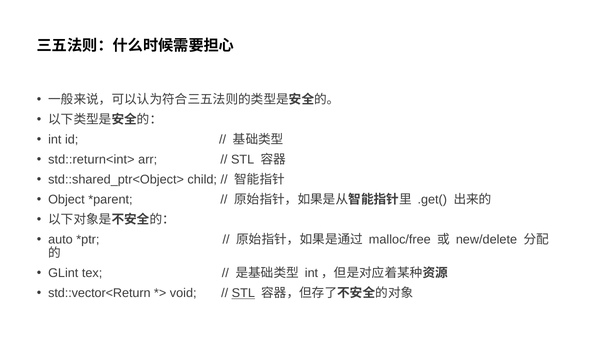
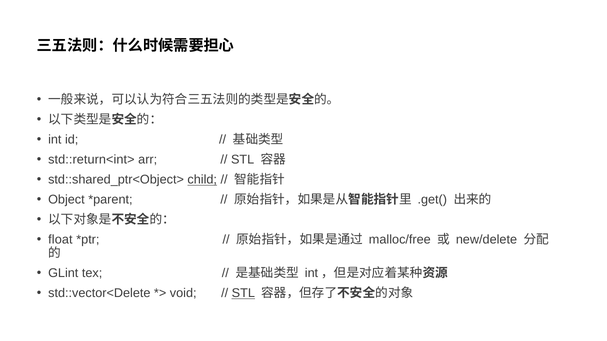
child underline: none -> present (202, 180)
auto: auto -> float (60, 240)
std::vector<Return: std::vector<Return -> std::vector<Delete (99, 294)
